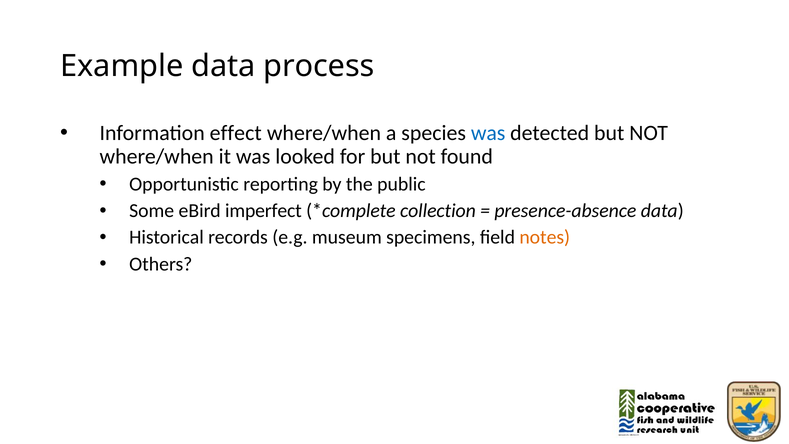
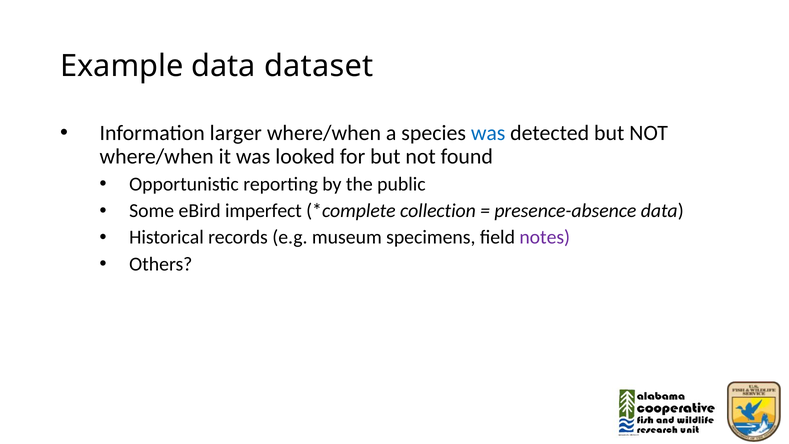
process: process -> dataset (319, 66)
effect: effect -> larger (236, 133)
notes colour: orange -> purple (545, 237)
